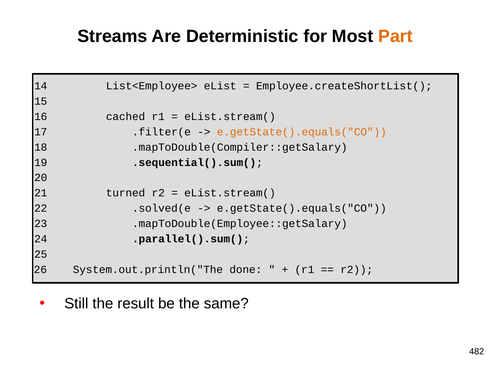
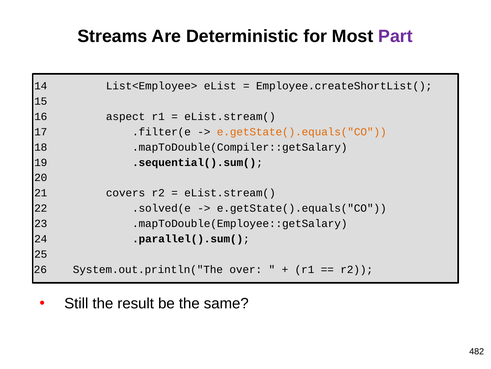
Part colour: orange -> purple (396, 36)
cached: cached -> aspect (126, 116)
turned: turned -> covers (126, 193)
done: done -> over (246, 269)
